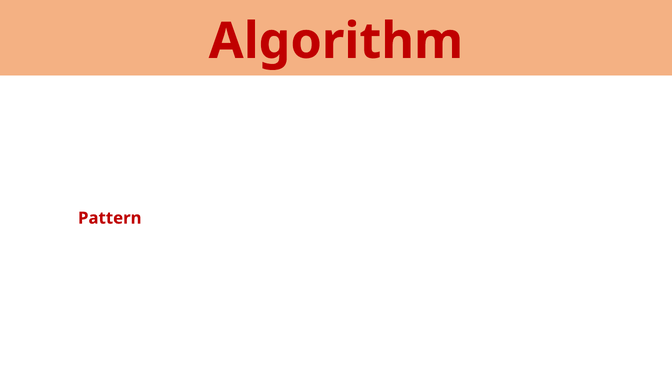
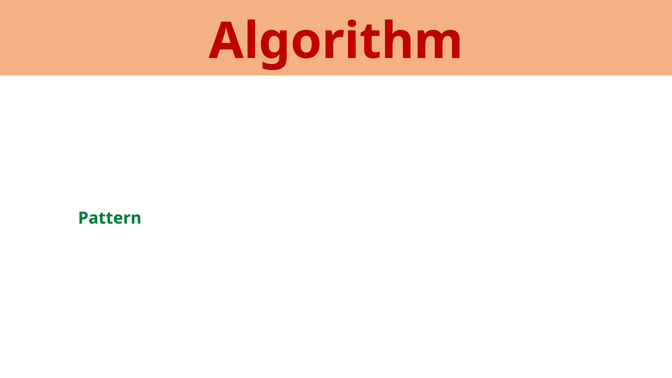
Pattern colour: red -> green (110, 218)
